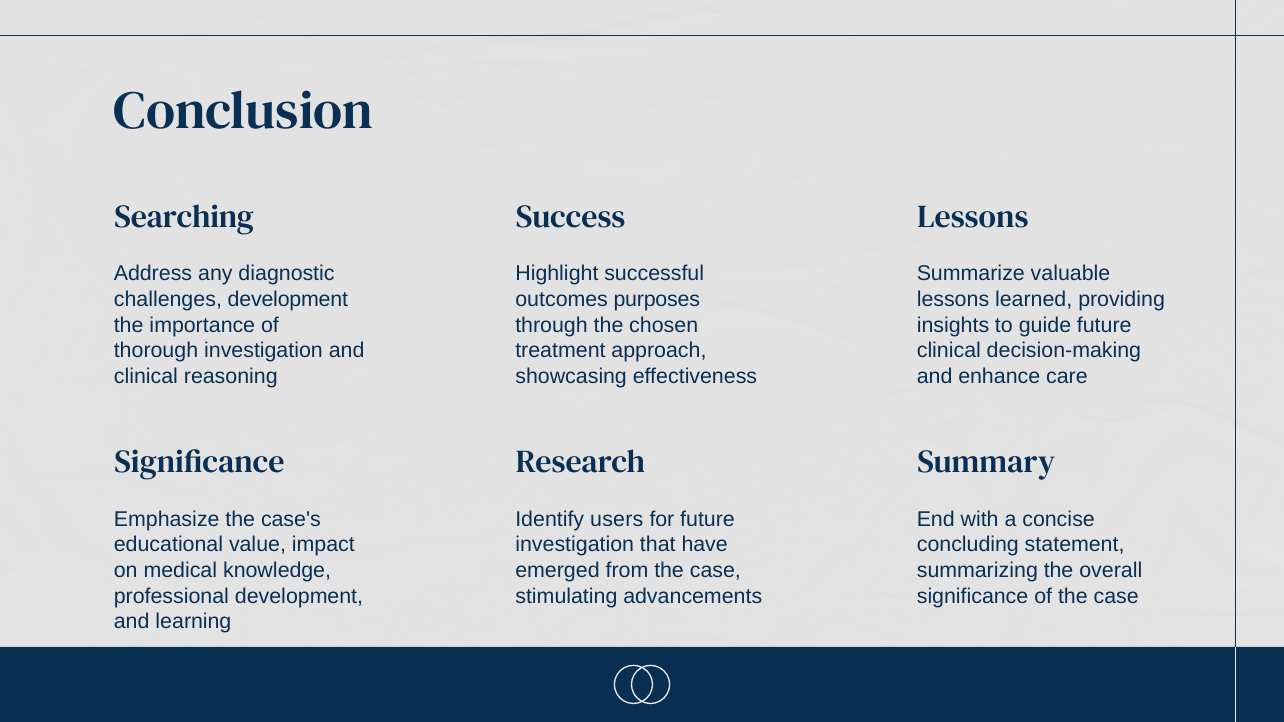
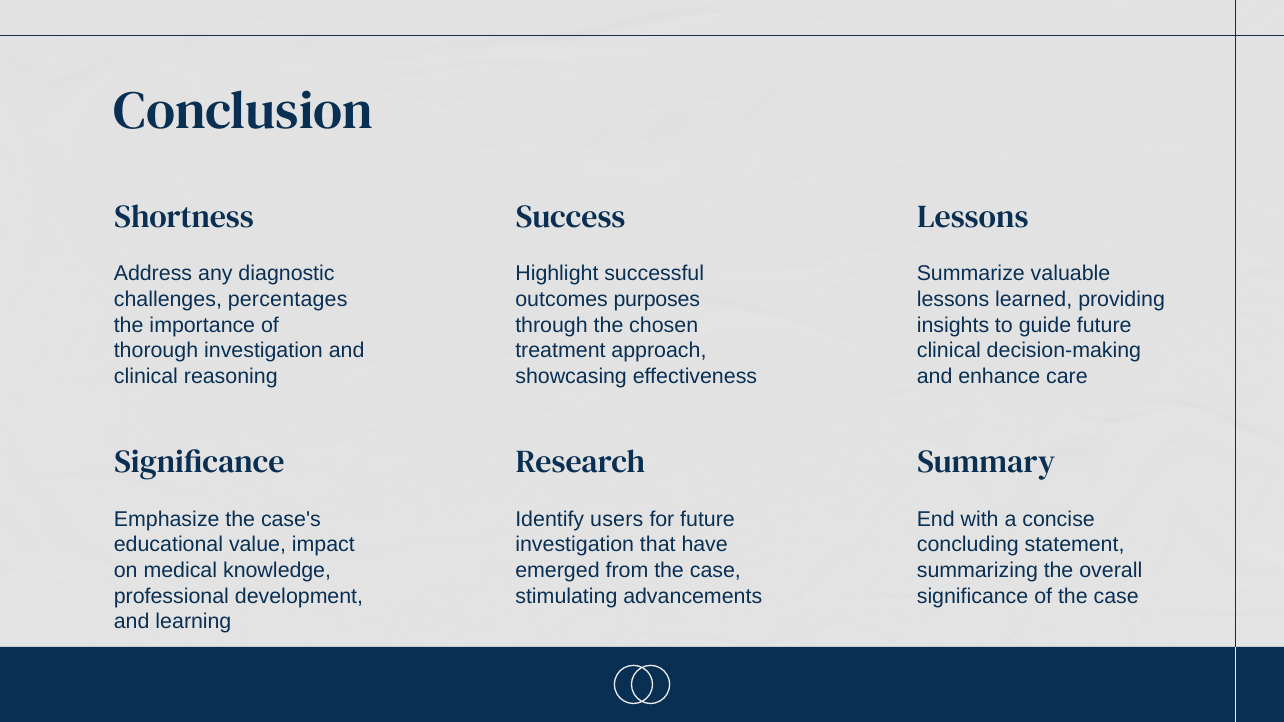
Searching: Searching -> Shortness (184, 217)
challenges development: development -> percentages (288, 299)
